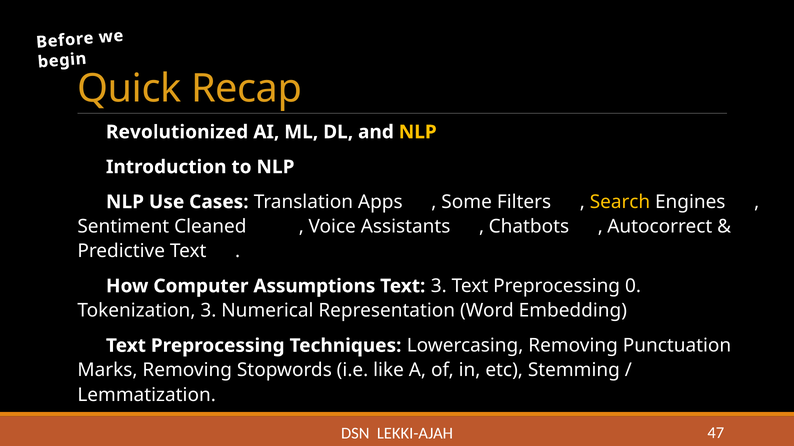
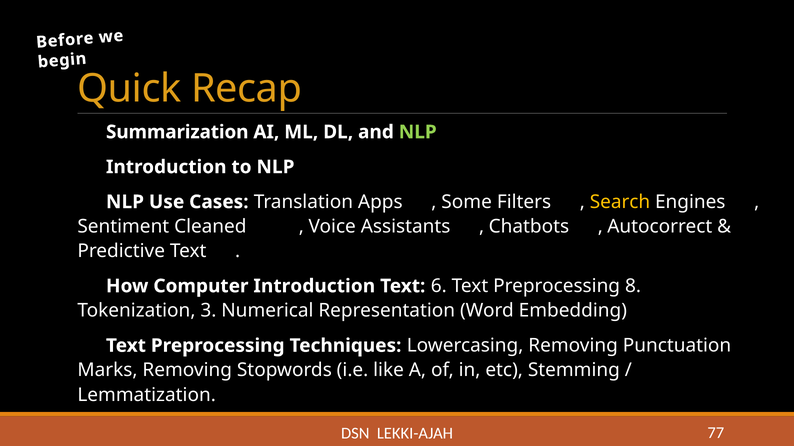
Revolutionized: Revolutionized -> Summarization (177, 132)
NLP colour: yellow -> light green (418, 132)
4️⃣ 3: 3 -> 6 (439, 286)
0: 0 -> 8 (633, 286)
Computer Assumptions: Assumptions -> Introduction (314, 286)
47: 47 -> 77 (716, 434)
